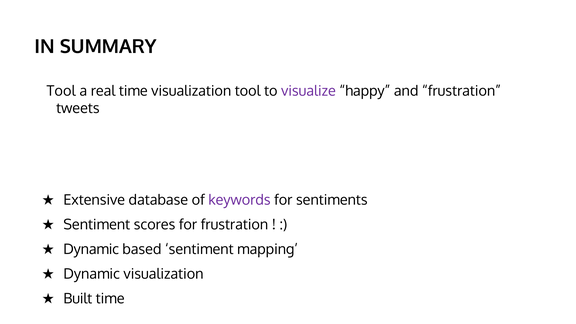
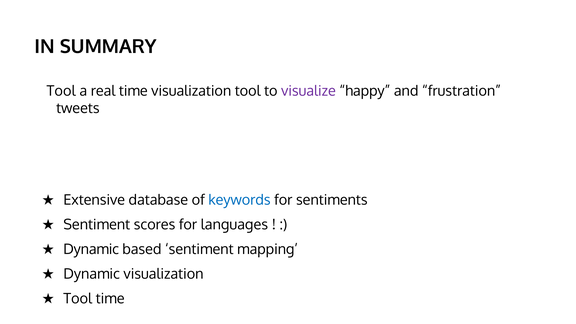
keywords colour: purple -> blue (239, 200)
for frustration: frustration -> languages (234, 225)
Built: Built -> Tool (78, 299)
